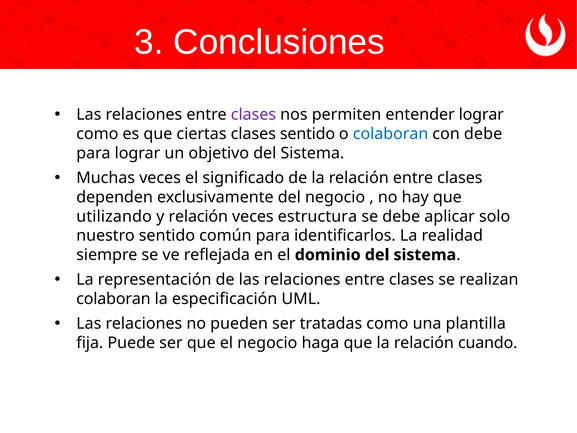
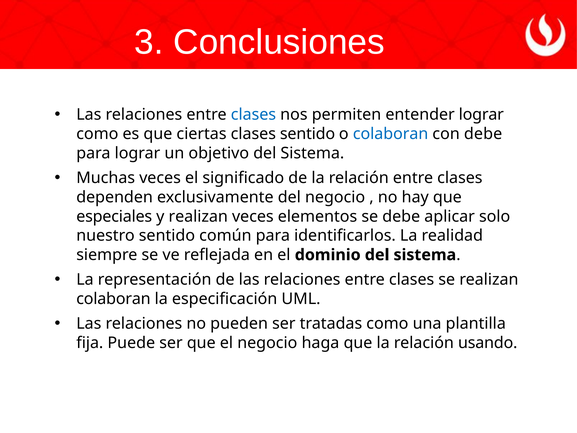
clases colour: purple -> blue (253, 115)
utilizando: utilizando -> especiales (114, 216)
y relación: relación -> realizan (198, 216)
estructura: estructura -> elementos (318, 216)
cuando: cuando -> usando (488, 343)
